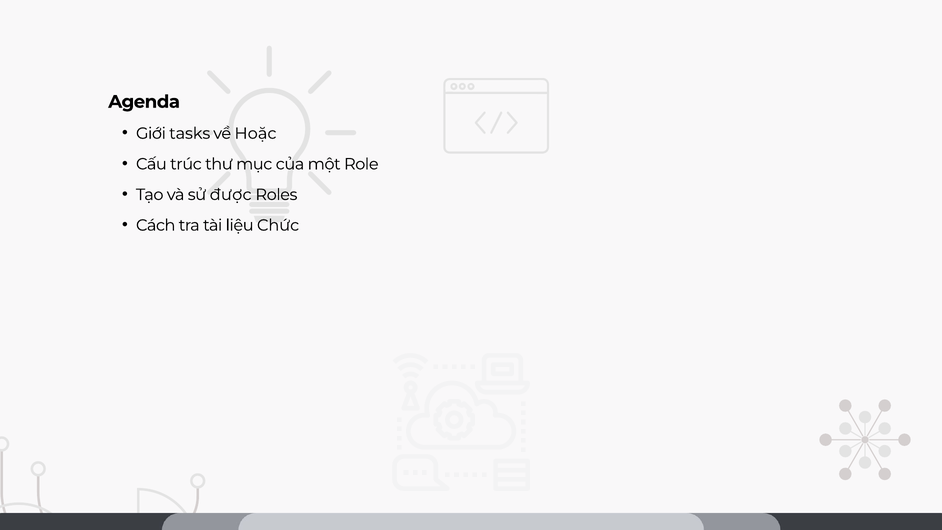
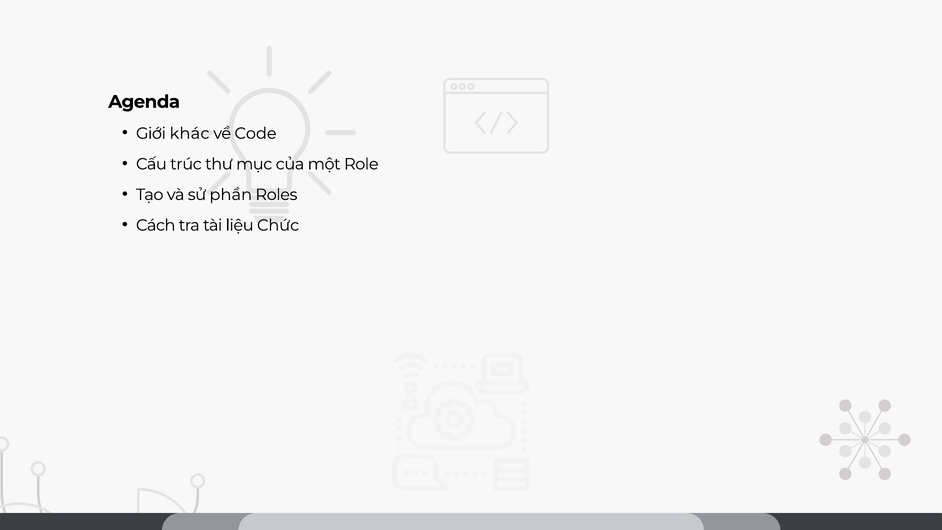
tasks: tasks -> khác (190, 133)
Hoặc: Hoặc -> Code (256, 133)
được: được -> phần (231, 195)
